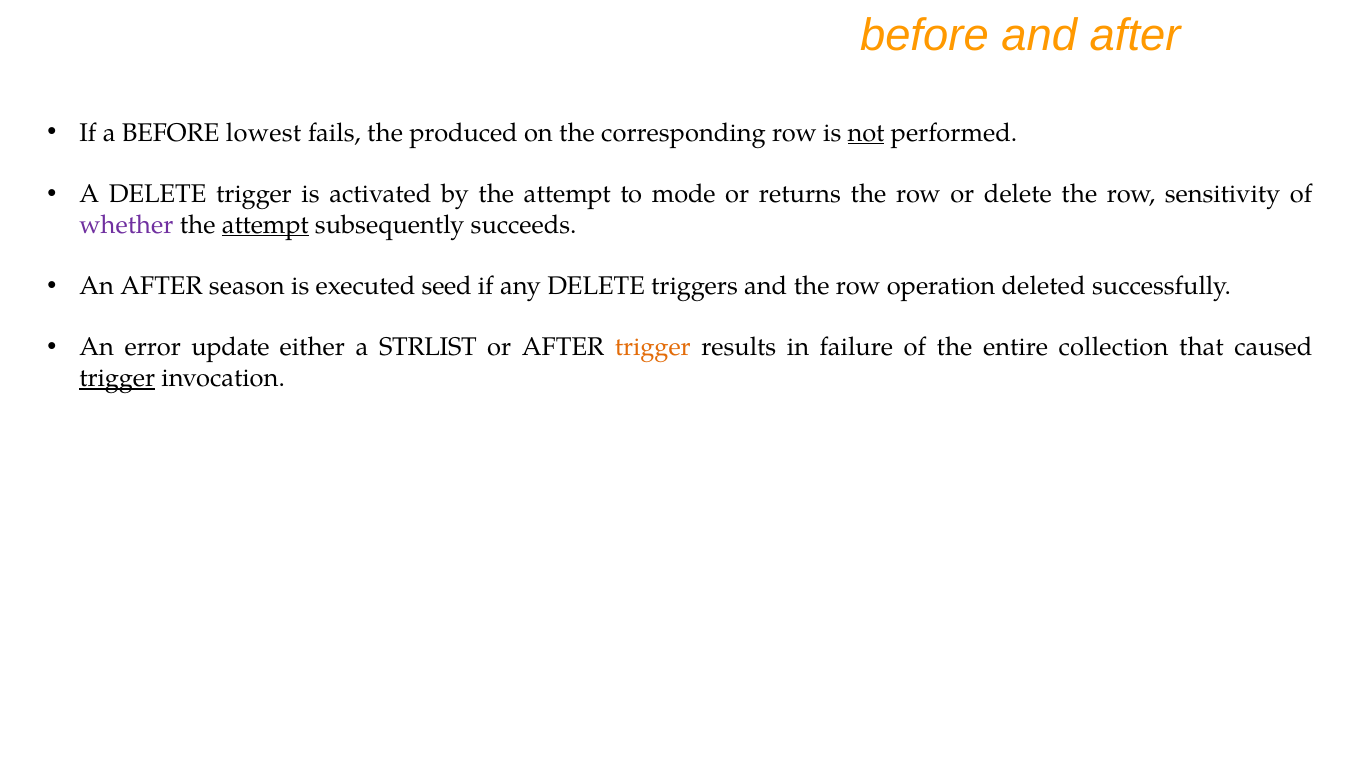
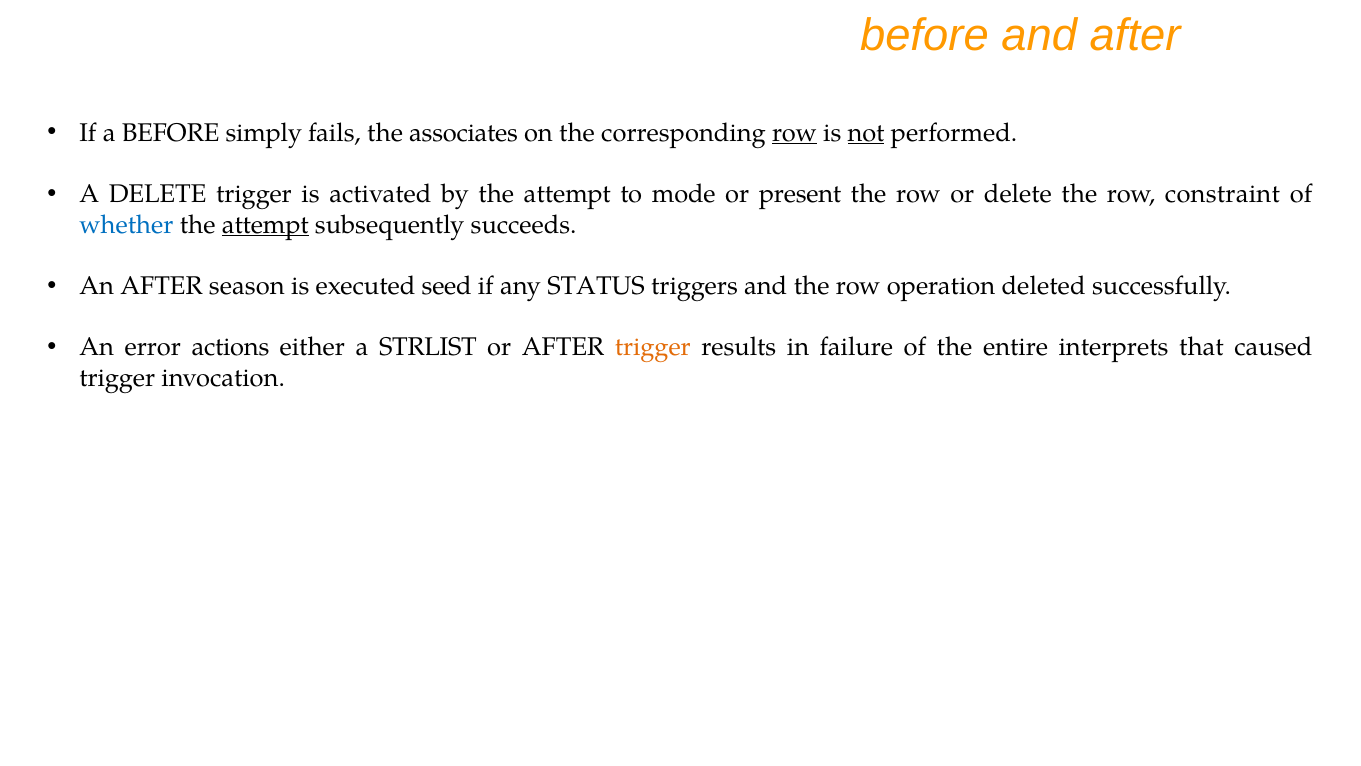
lowest: lowest -> simply (264, 133)
produced: produced -> associates (464, 133)
row underline: none -> present (795, 133)
returns: returns -> present (800, 194)
sensitivity: sensitivity -> constraint (1222, 194)
whether colour: purple -> blue (126, 225)
any DELETE: DELETE -> STATUS (596, 286)
update: update -> actions (230, 347)
collection: collection -> interprets (1114, 347)
trigger underline: present -> none (117, 378)
